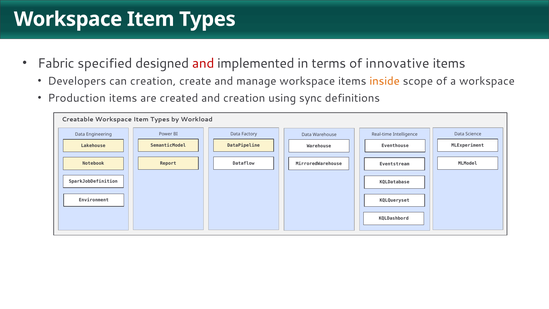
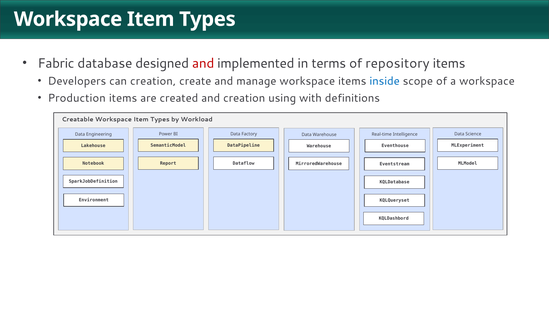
specified: specified -> database (105, 63)
innovative: innovative -> repository (397, 63)
inside colour: orange -> blue (385, 81)
sync: sync -> with (310, 98)
